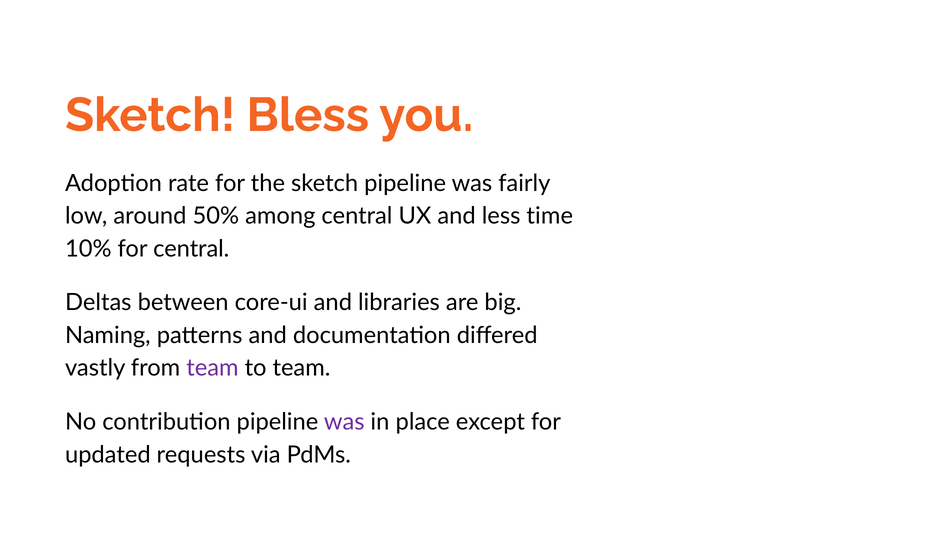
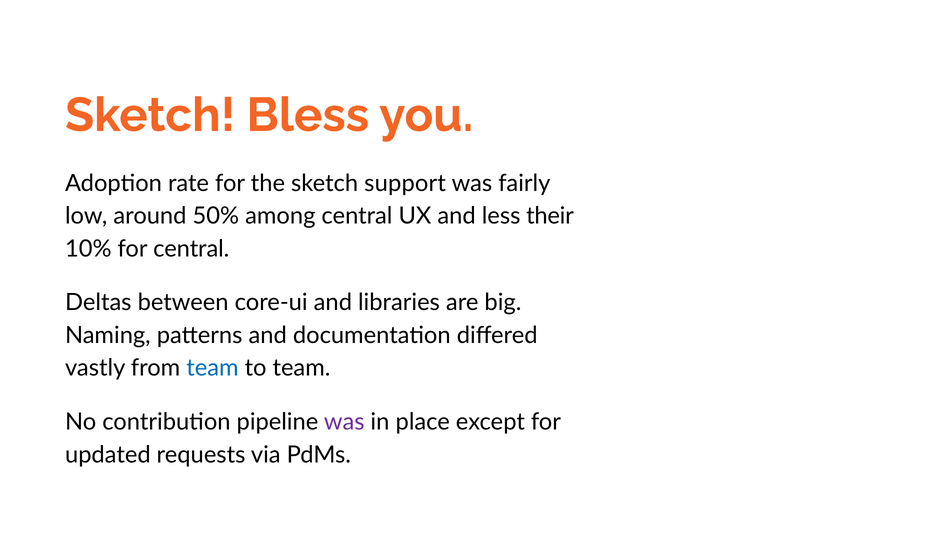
sketch pipeline: pipeline -> support (405, 183)
time: time -> their (550, 216)
team colour: purple -> blue (212, 368)
